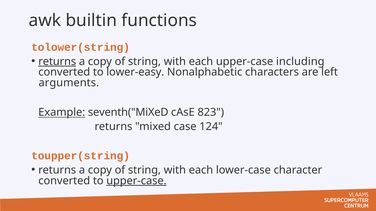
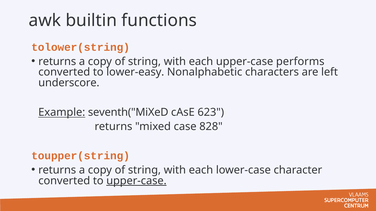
returns underline: present -> none (57, 62)
including: including -> performs (300, 62)
arguments: arguments -> underscore (69, 83)
823: 823 -> 623 (211, 112)
124: 124 -> 828 (211, 127)
